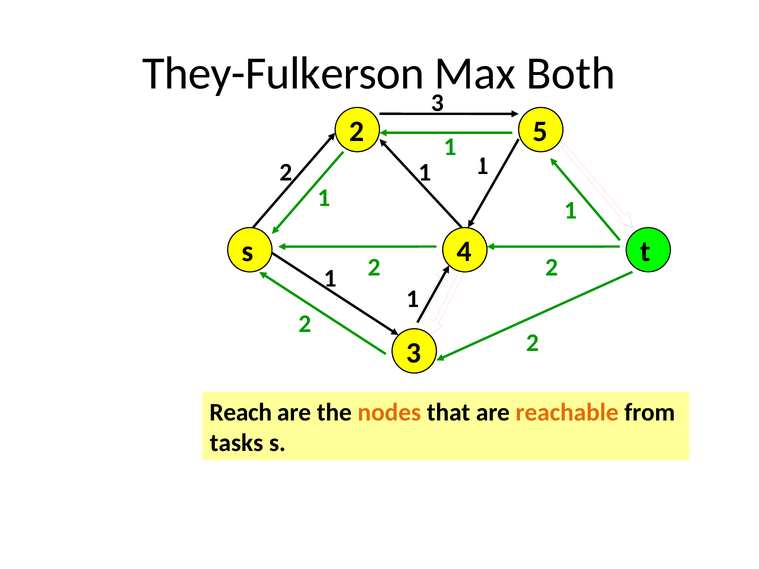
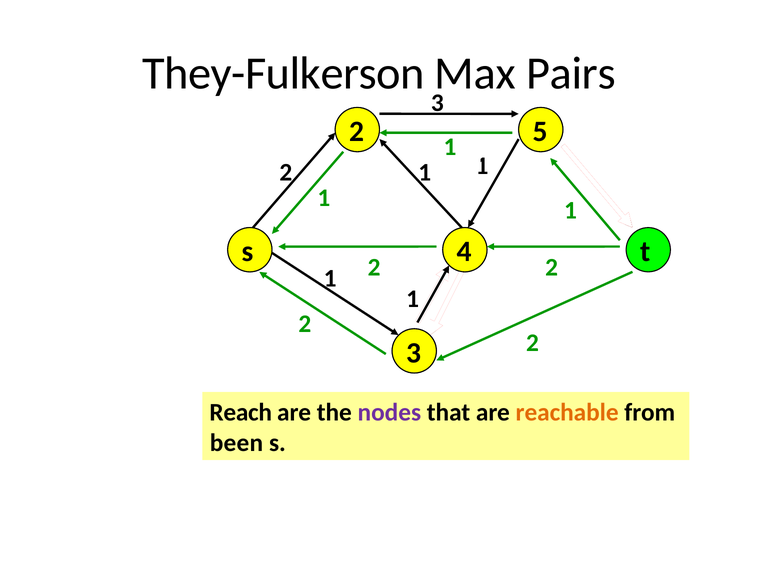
Both: Both -> Pairs (571, 73)
nodes colour: orange -> purple (389, 413)
tasks: tasks -> been (236, 443)
